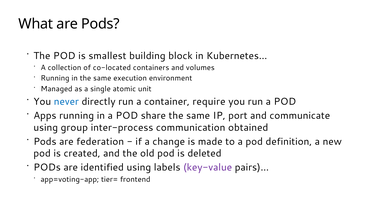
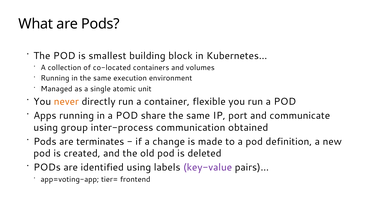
never colour: blue -> orange (66, 101)
require: require -> flexible (209, 101)
federation: federation -> terminates (100, 141)
